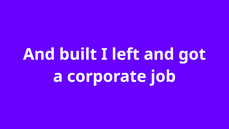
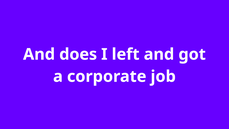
built: built -> does (78, 54)
